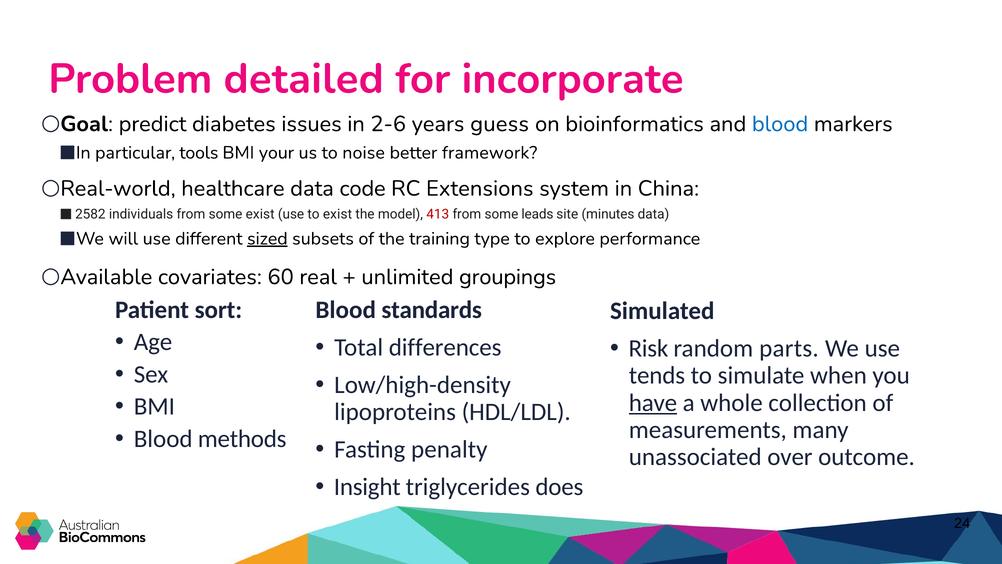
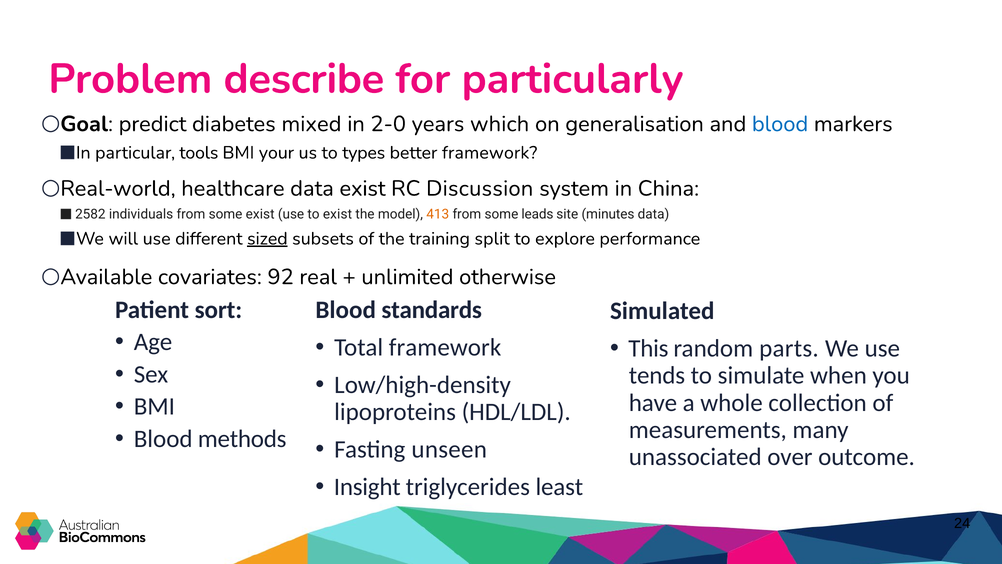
detailed: detailed -> describe (304, 79)
incorporate: incorporate -> particularly (573, 79)
issues: issues -> mixed (311, 124)
2-6: 2-6 -> 2-0 (388, 124)
guess: guess -> which (500, 124)
bioinformatics: bioinformatics -> generalisation (635, 124)
noise: noise -> types (364, 153)
data code: code -> exist (363, 188)
Extensions: Extensions -> Discussion (480, 188)
413 colour: red -> orange (438, 214)
type: type -> split (492, 238)
60: 60 -> 92 (281, 277)
groupings: groupings -> otherwise (508, 277)
Total differences: differences -> framework (445, 347)
Risk: Risk -> This (648, 348)
have underline: present -> none (653, 403)
penalty: penalty -> unseen (449, 449)
does: does -> least (559, 487)
